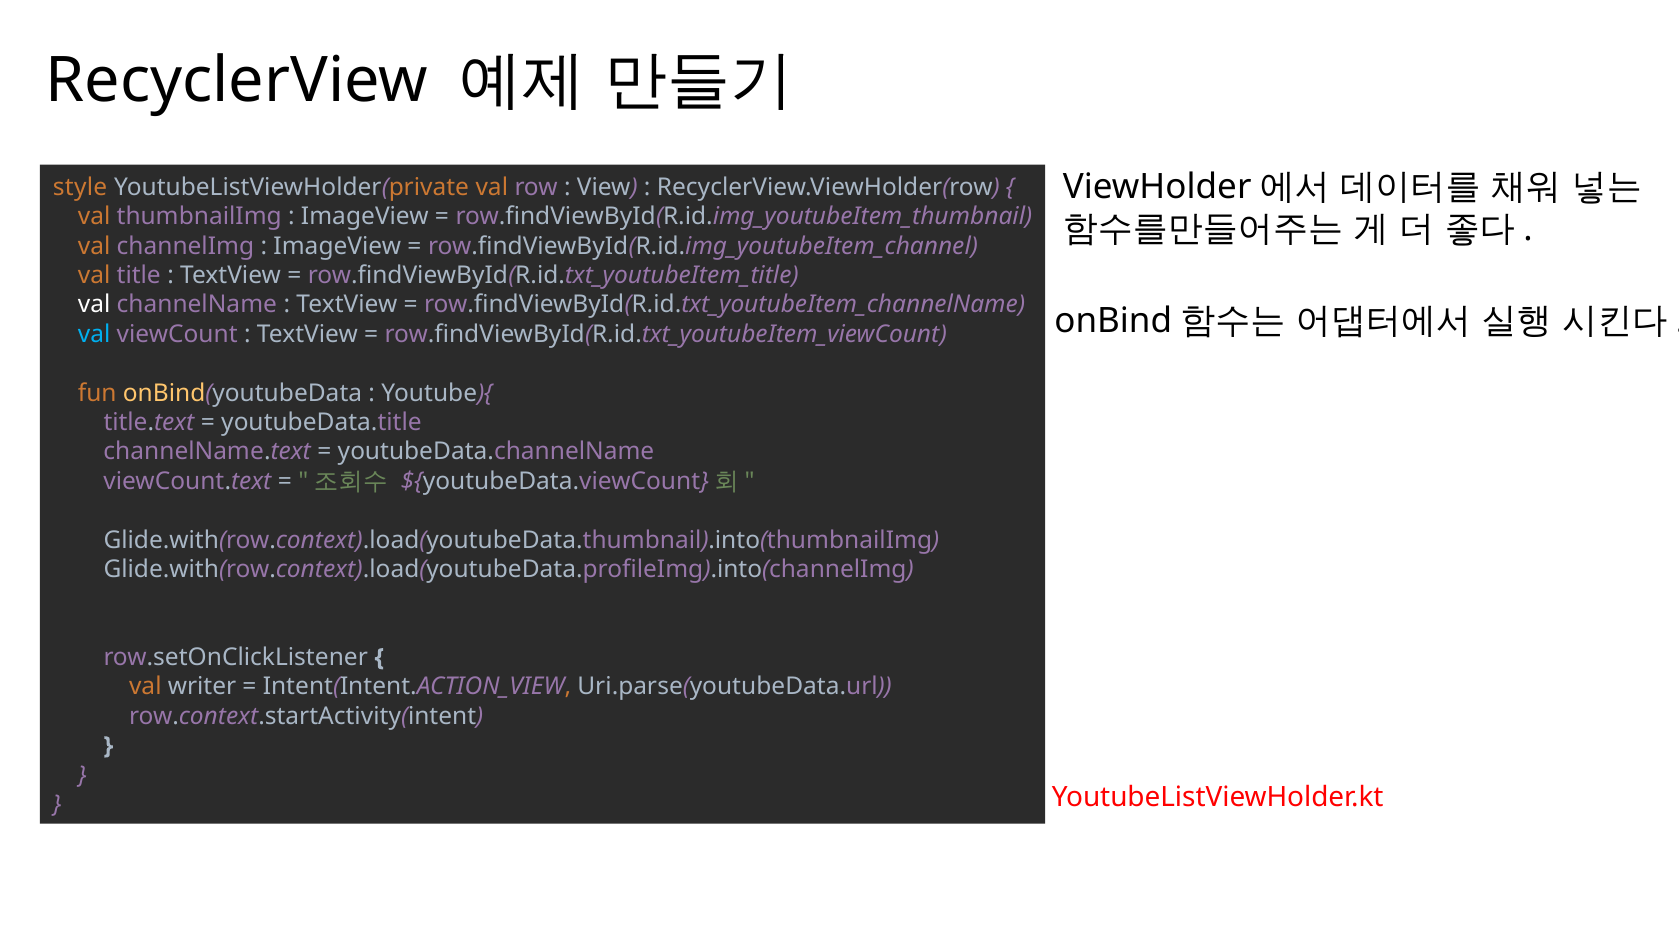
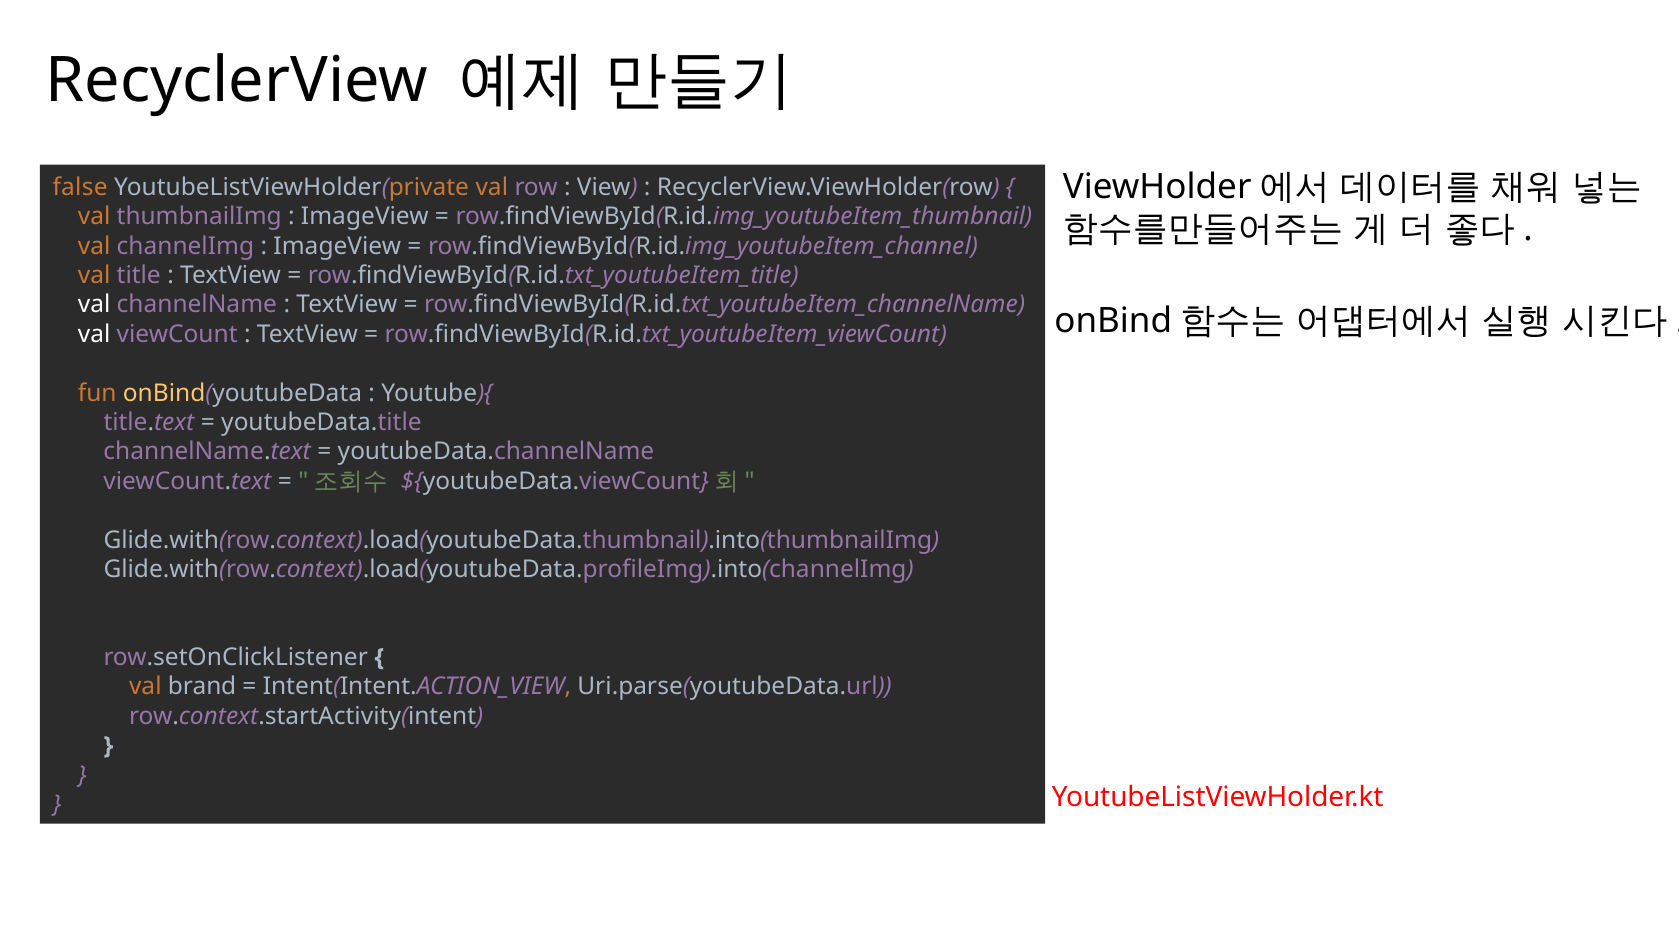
style: style -> false (80, 187)
val colour: light blue -> white (94, 334)
writer: writer -> brand (202, 687)
